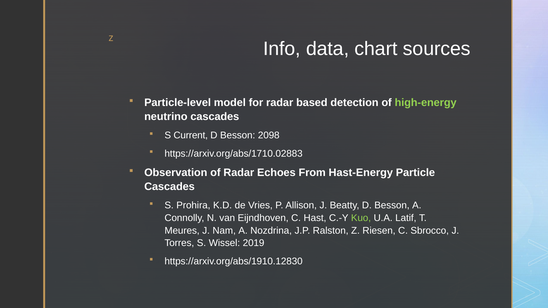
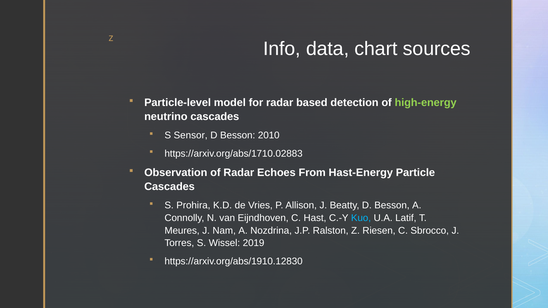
Current: Current -> Sensor (191, 135)
2098: 2098 -> 2010 (269, 135)
Kuo colour: light green -> light blue (361, 218)
